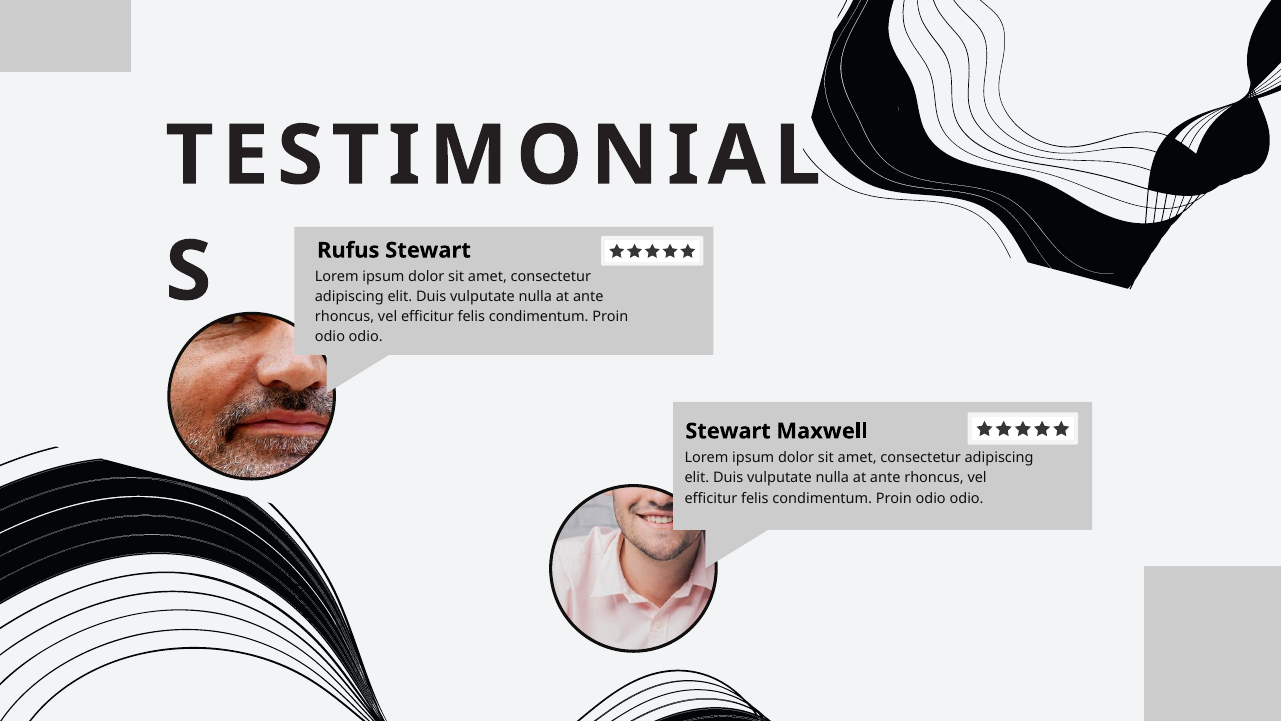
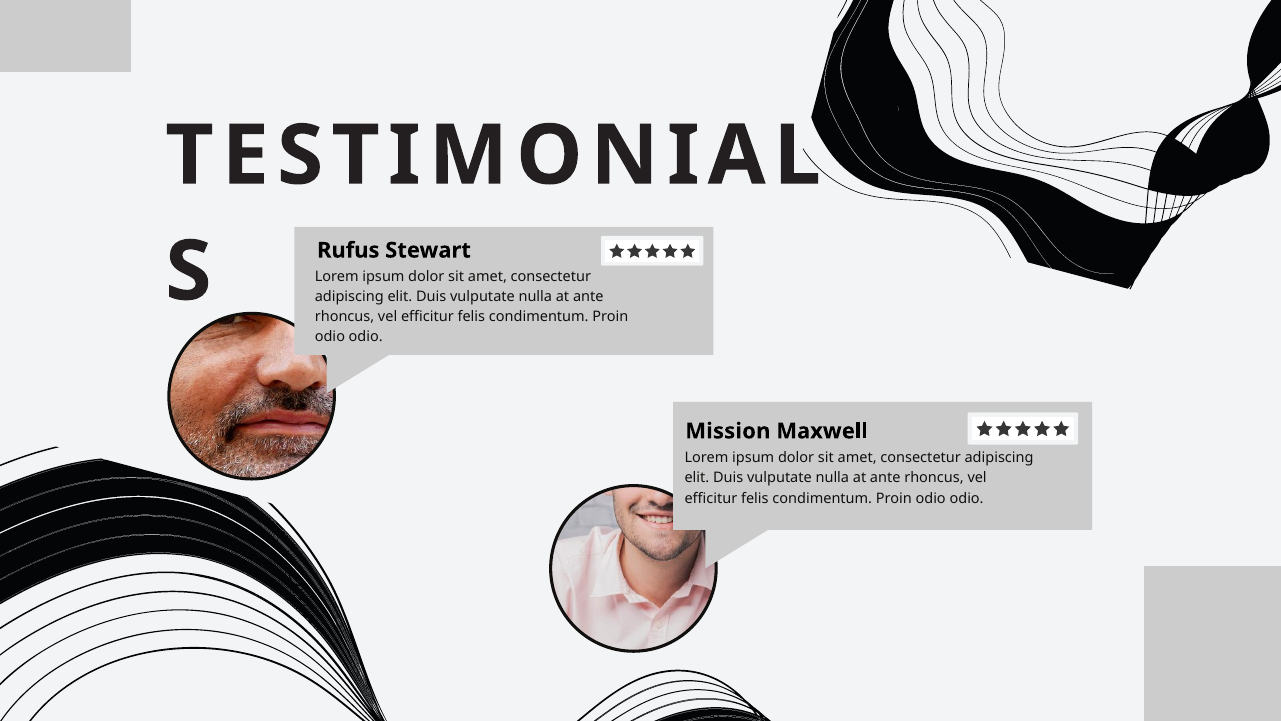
Stewart: Stewart -> Mission (728, 431)
